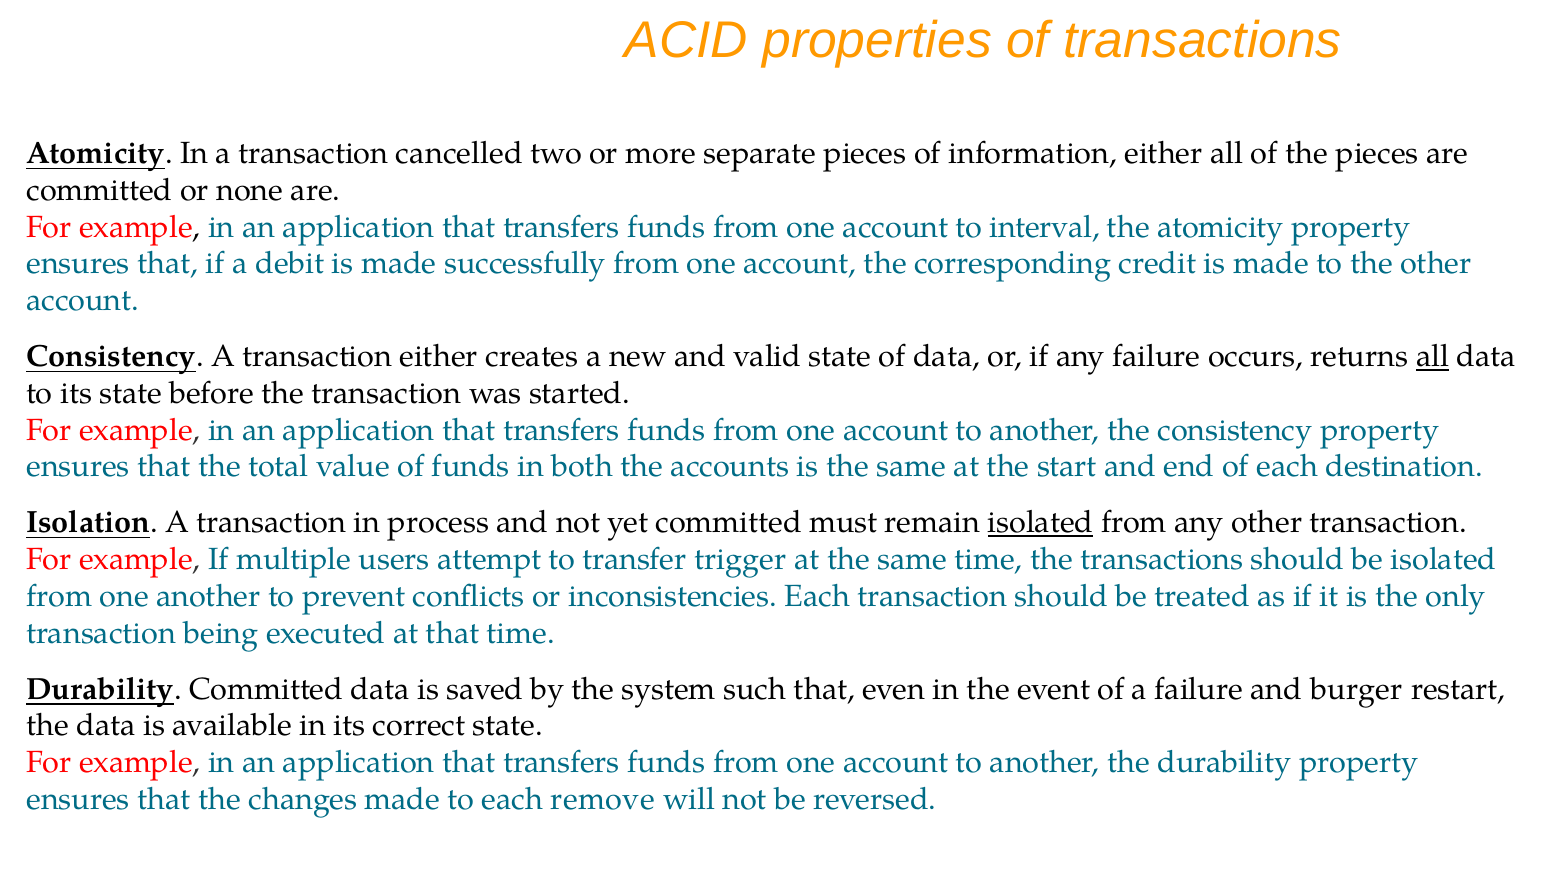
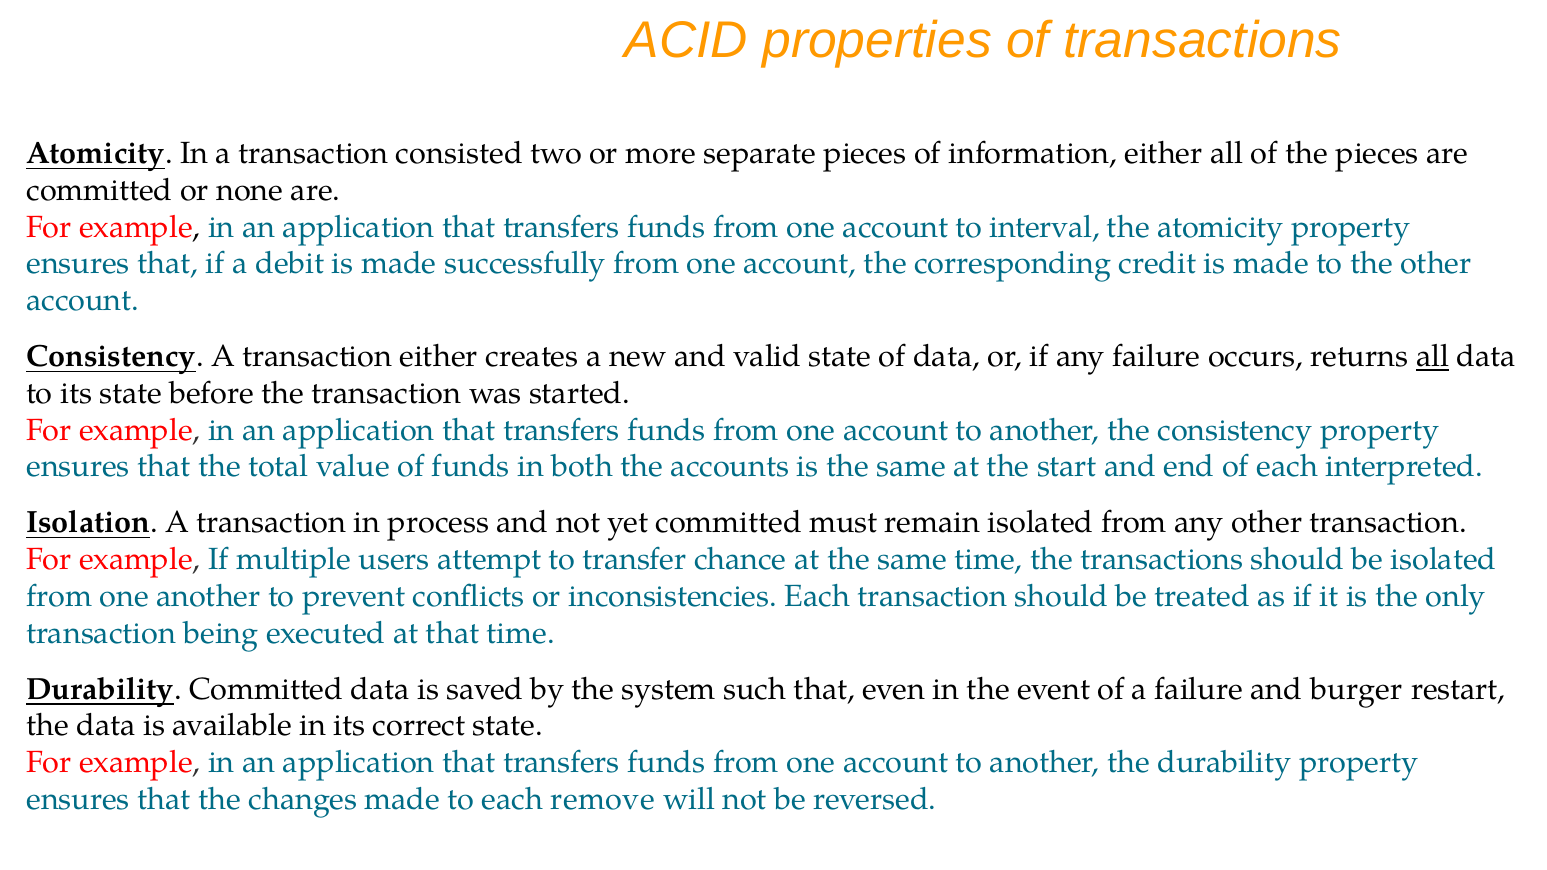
cancelled: cancelled -> consisted (460, 154)
destination: destination -> interpreted (1404, 467)
isolated underline: present -> none (1041, 523)
trigger: trigger -> chance (740, 560)
